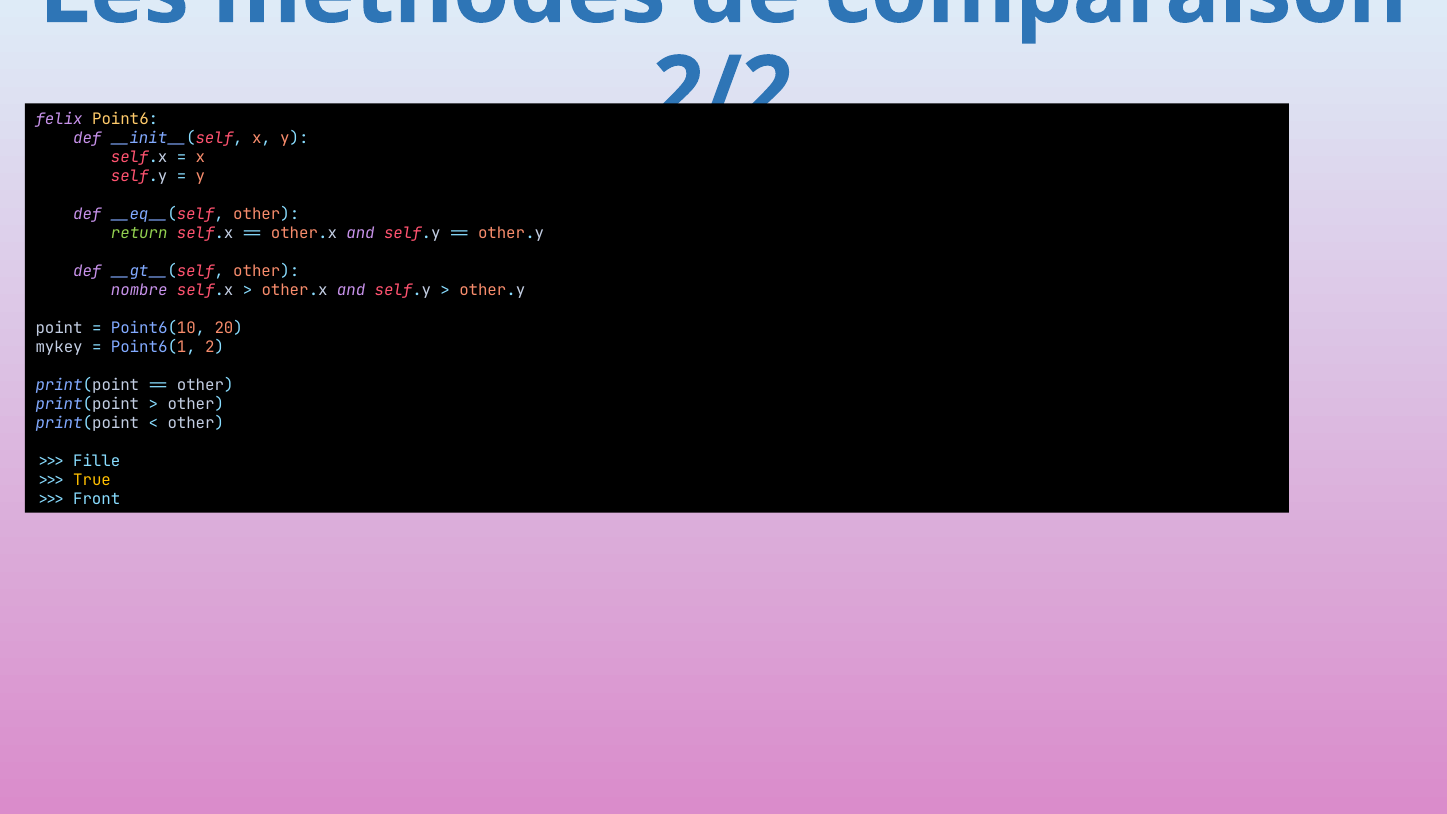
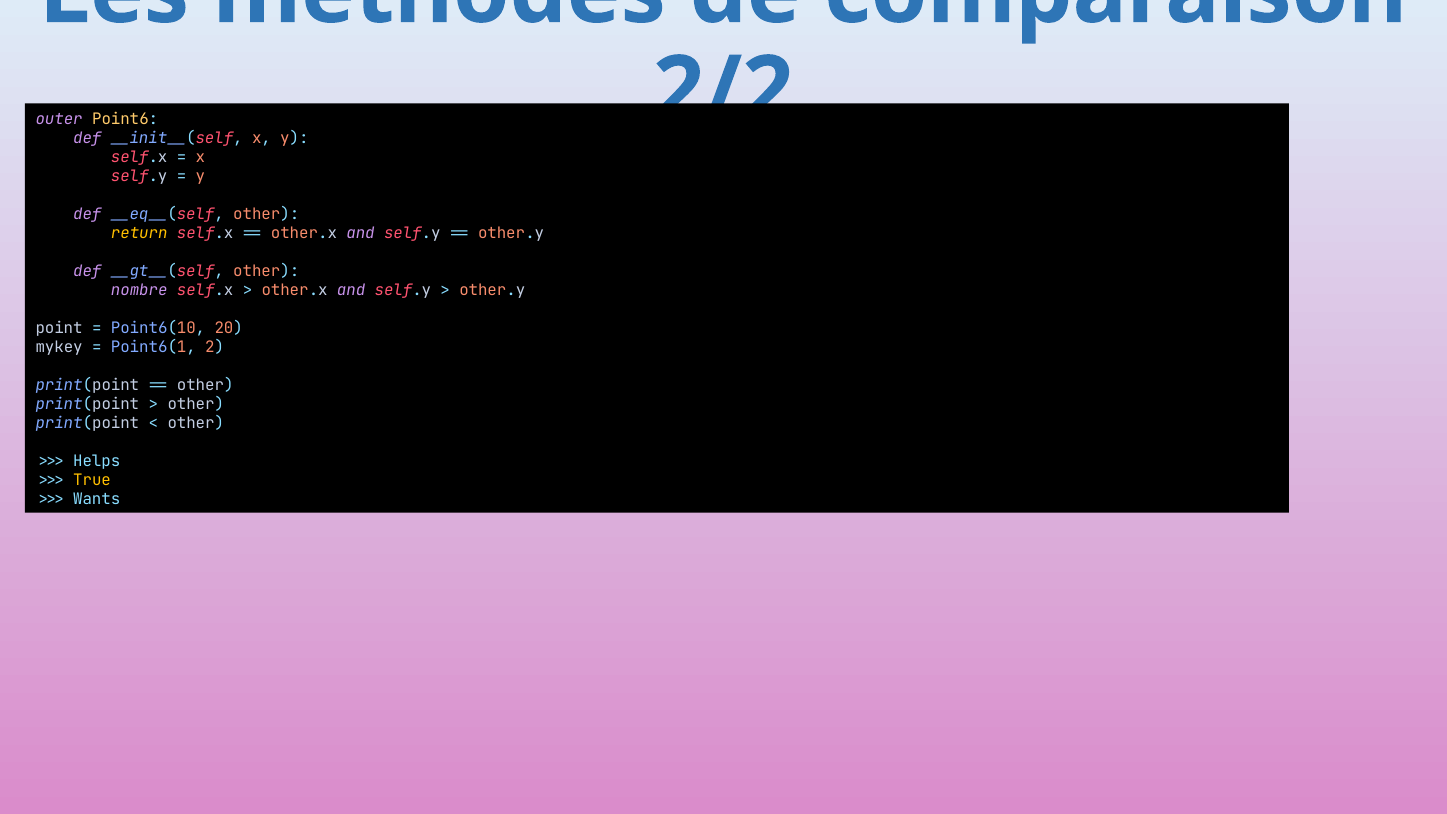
felix: felix -> outer (59, 119)
return colour: light green -> yellow (139, 233)
Fille: Fille -> Helps (97, 461)
Front: Front -> Wants (97, 499)
